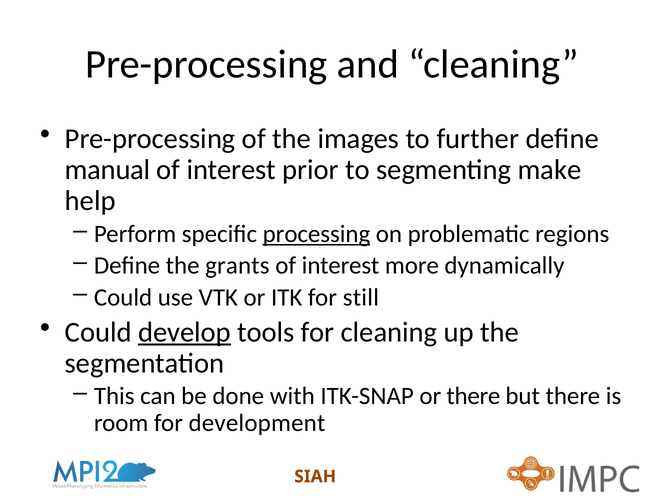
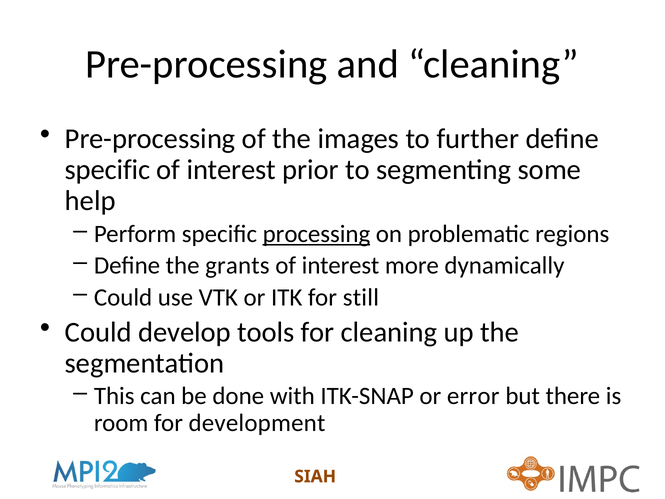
manual: manual -> specific (108, 170)
make: make -> some (549, 170)
develop underline: present -> none (185, 332)
or there: there -> error (473, 396)
